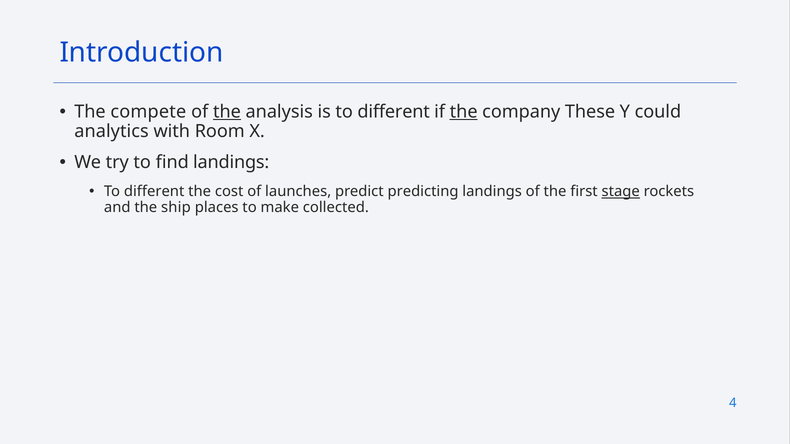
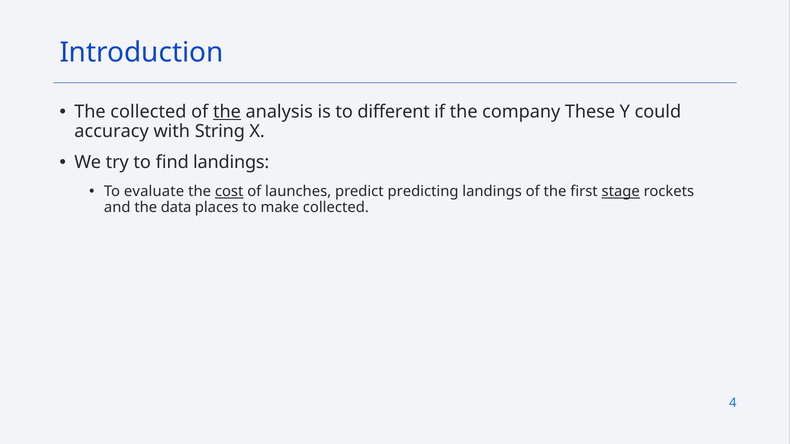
The compete: compete -> collected (148, 112)
the underline: present -> none (464, 112)
analytics: analytics -> accuracy (112, 131)
Room: Room -> String (220, 131)
different: different -> evaluate (154, 192)
cost underline: none -> present (229, 192)
ship: ship -> data (176, 208)
